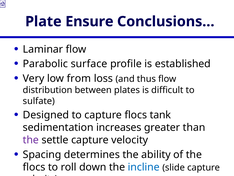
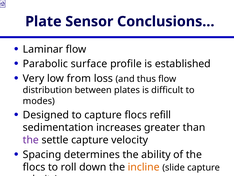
Ensure: Ensure -> Sensor (89, 21)
sulfate: sulfate -> modes (39, 101)
tank: tank -> refill (160, 115)
incline colour: blue -> orange (144, 167)
